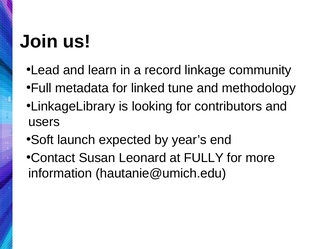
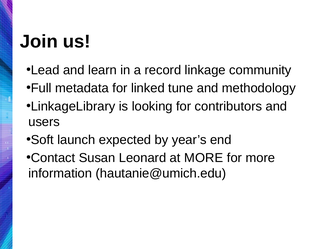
at FULLY: FULLY -> MORE (204, 158)
